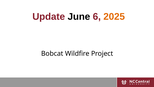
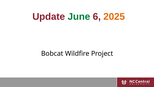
June colour: black -> green (79, 16)
